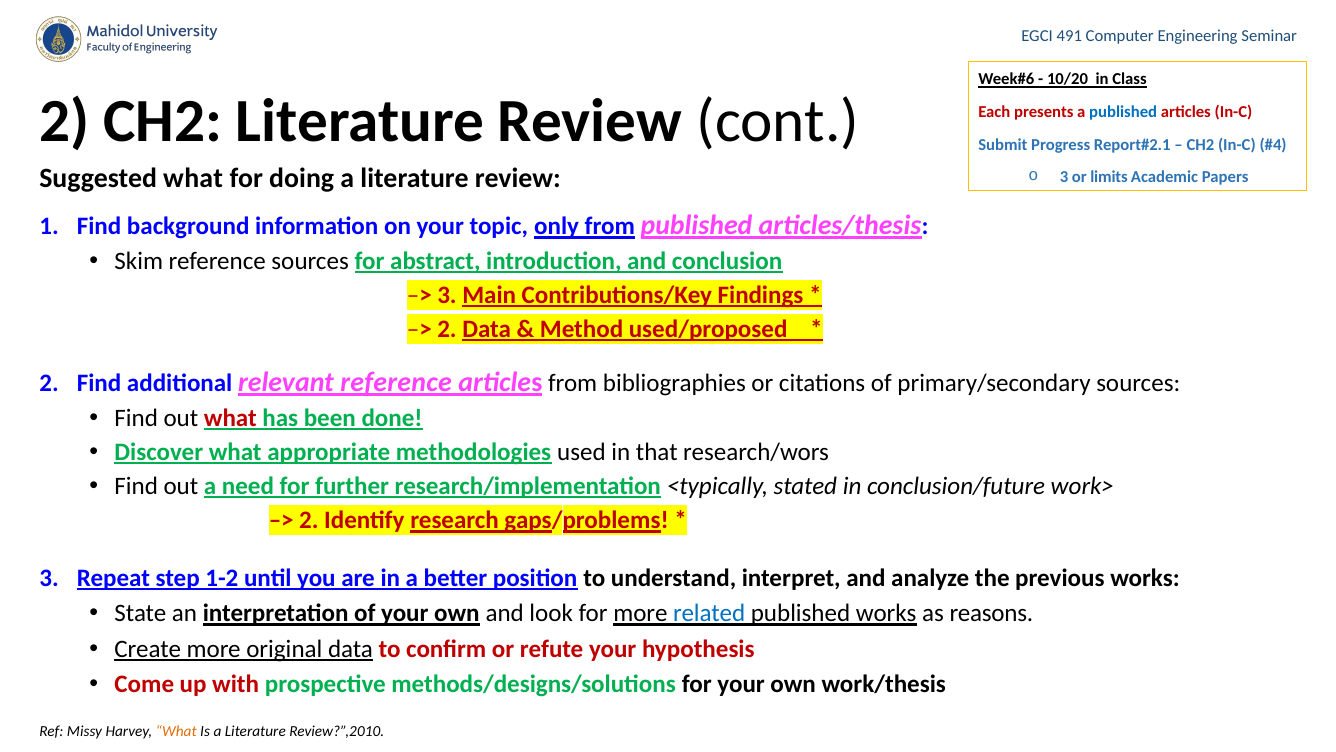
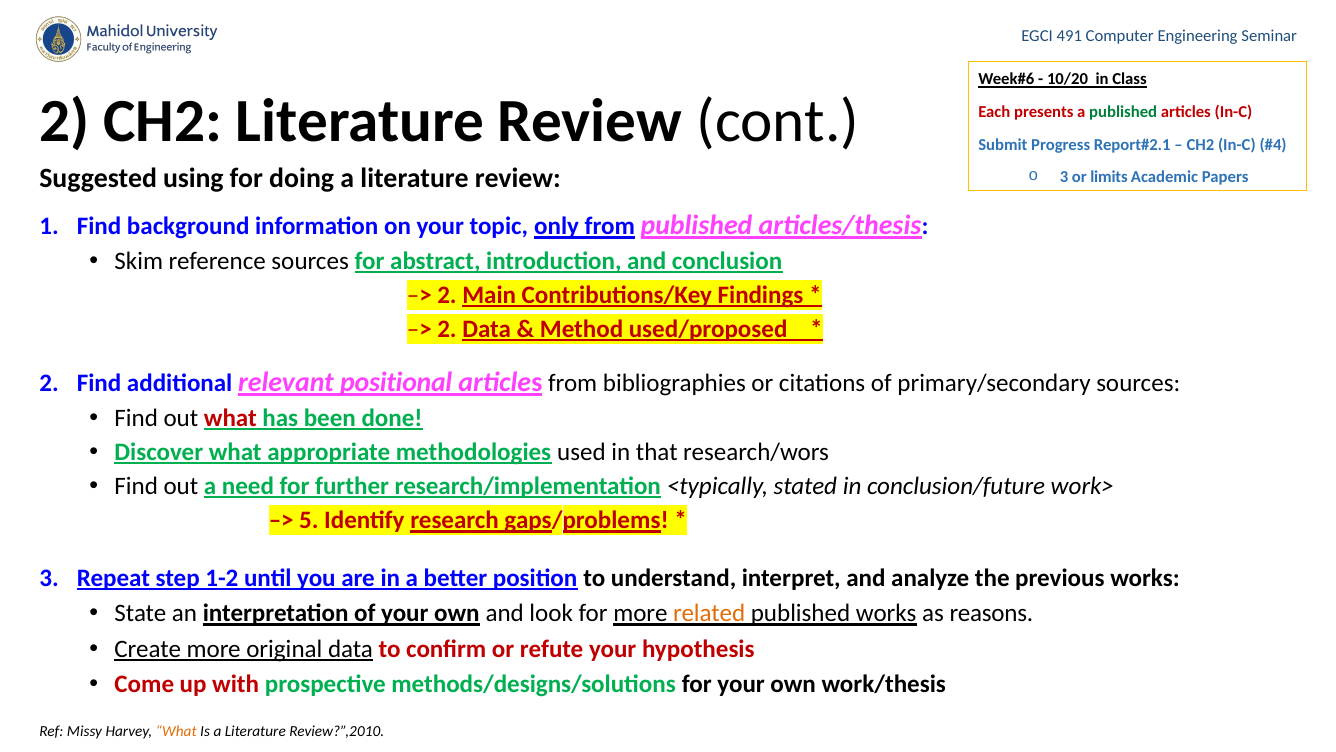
published colour: blue -> green (1123, 112)
Suggested what: what -> using (193, 179)
3: 3 -> 2 (447, 295)
relevant reference: reference -> positional (396, 382)
2: 2 -> 5 (309, 520)
related colour: blue -> orange (709, 613)
